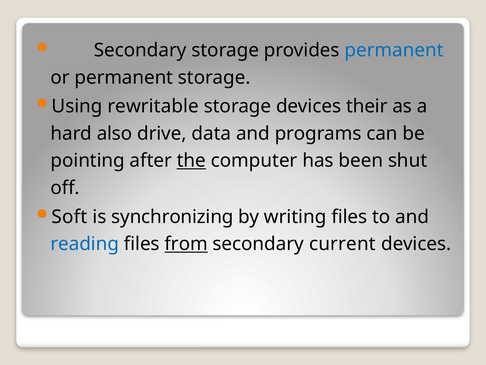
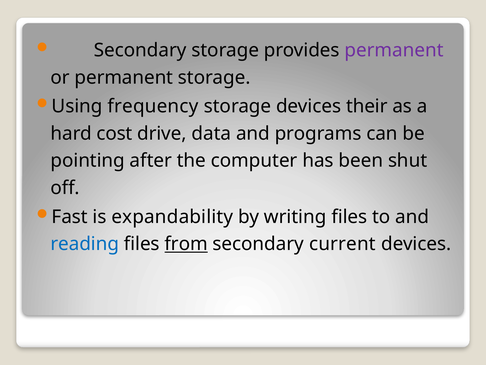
permanent colour: blue -> purple (394, 50)
rewritable: rewritable -> frequency (153, 106)
also: also -> cost (115, 133)
the underline: present -> none (191, 160)
Soft: Soft -> Fast (70, 216)
synchronizing: synchronizing -> expandability (172, 216)
